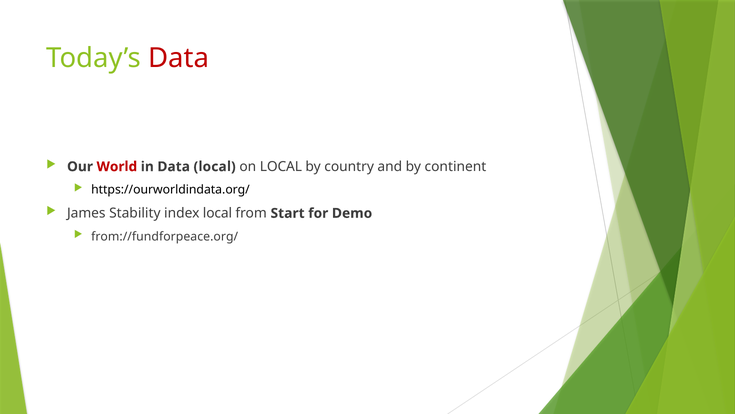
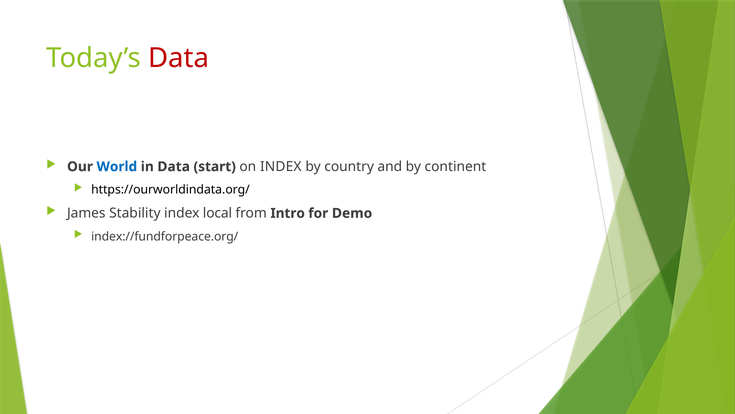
World colour: red -> blue (117, 166)
Data local: local -> start (215, 166)
on LOCAL: LOCAL -> INDEX (281, 166)
Start: Start -> Intro (288, 213)
from://fundforpeace.org/: from://fundforpeace.org/ -> index://fundforpeace.org/ (165, 236)
